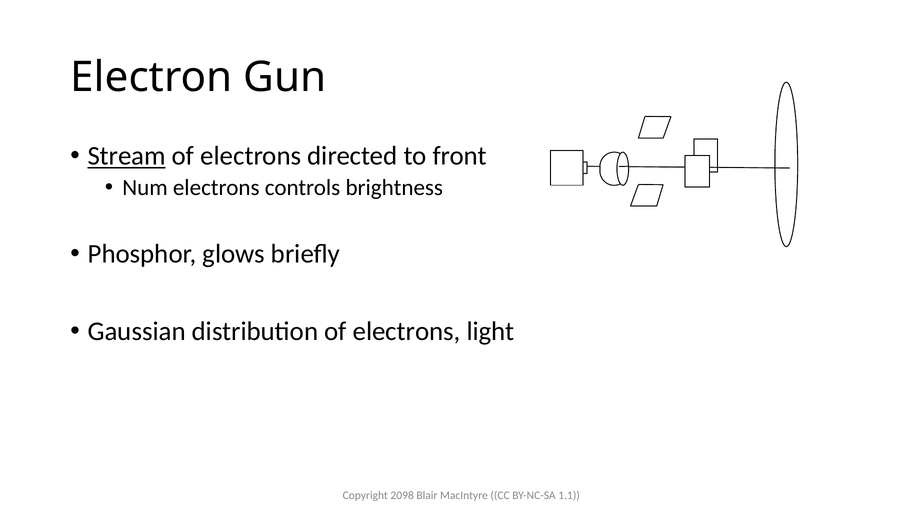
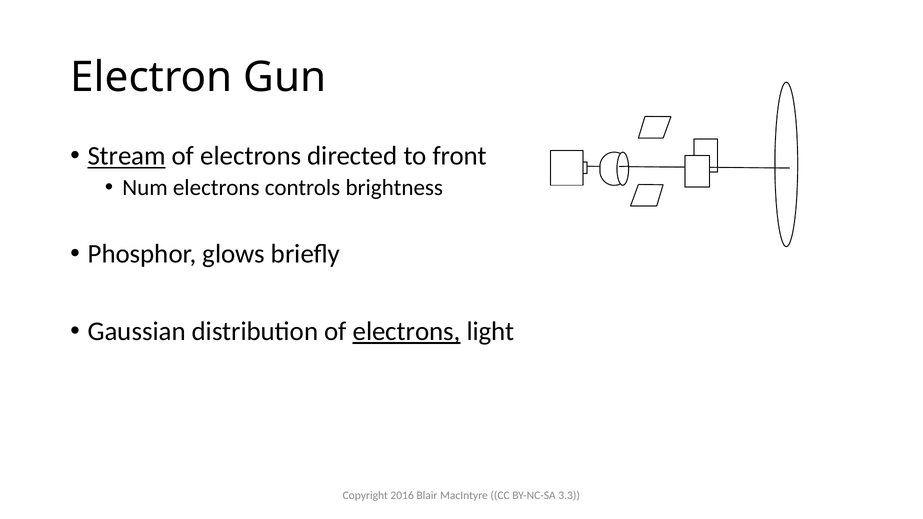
electrons underline: none -> present (407, 332)
2098: 2098 -> 2016 (402, 496)
1.1: 1.1 -> 3.3 (569, 496)
